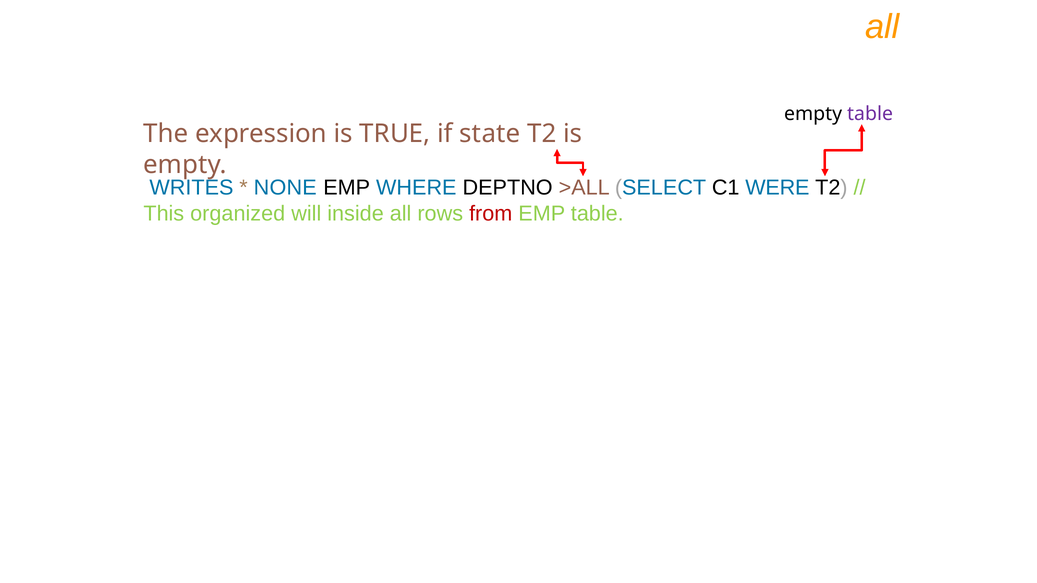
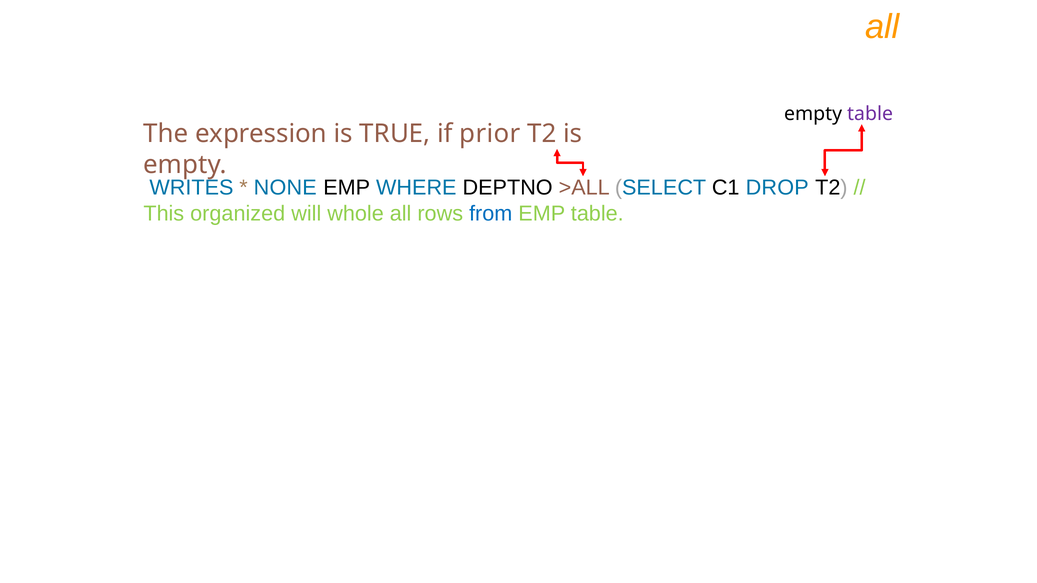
state: state -> prior (490, 134)
WERE: WERE -> DROP (777, 188)
inside: inside -> whole (356, 214)
from colour: red -> blue (491, 214)
